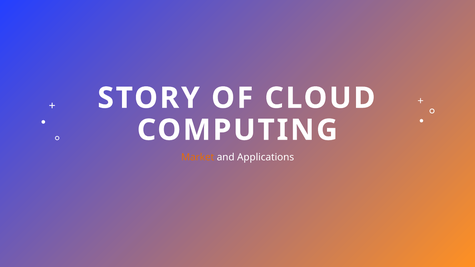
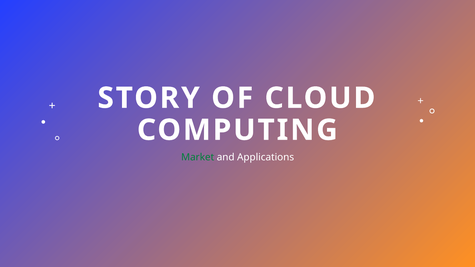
Market colour: orange -> green (198, 157)
